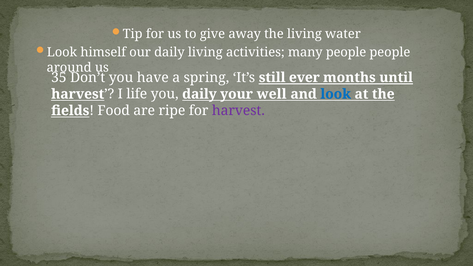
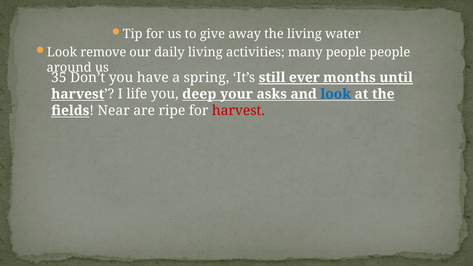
himself: himself -> remove (103, 52)
you daily: daily -> deep (199, 94)
well: well -> asks (272, 94)
Food: Food -> Near (114, 111)
harvest colour: purple -> red (238, 111)
